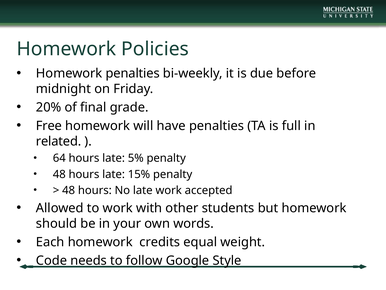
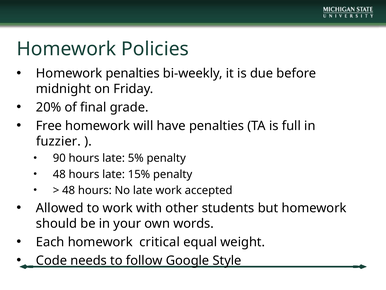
related: related -> fuzzier (58, 141)
64: 64 -> 90 (59, 158)
credits: credits -> critical (160, 242)
